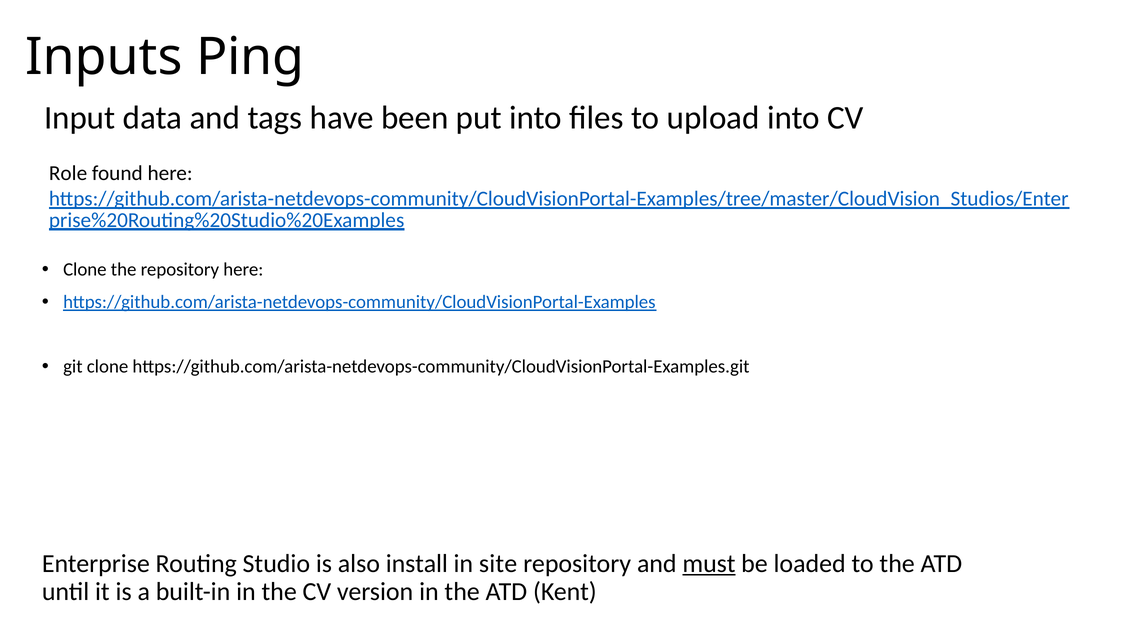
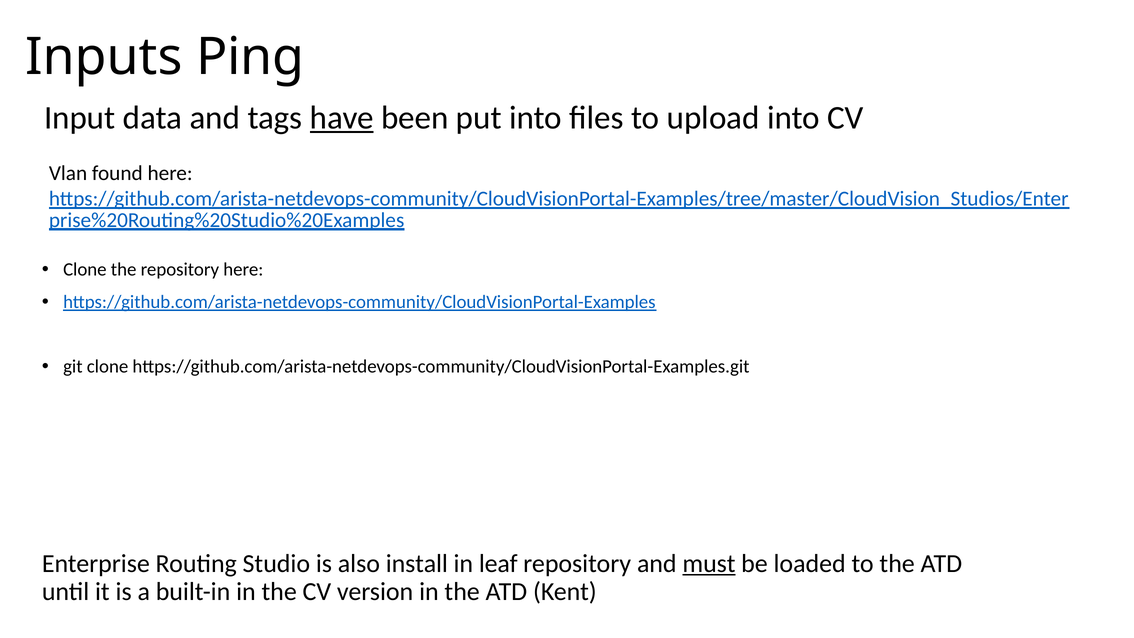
have underline: none -> present (342, 118)
Role: Role -> Vlan (68, 173)
site: site -> leaf (498, 563)
